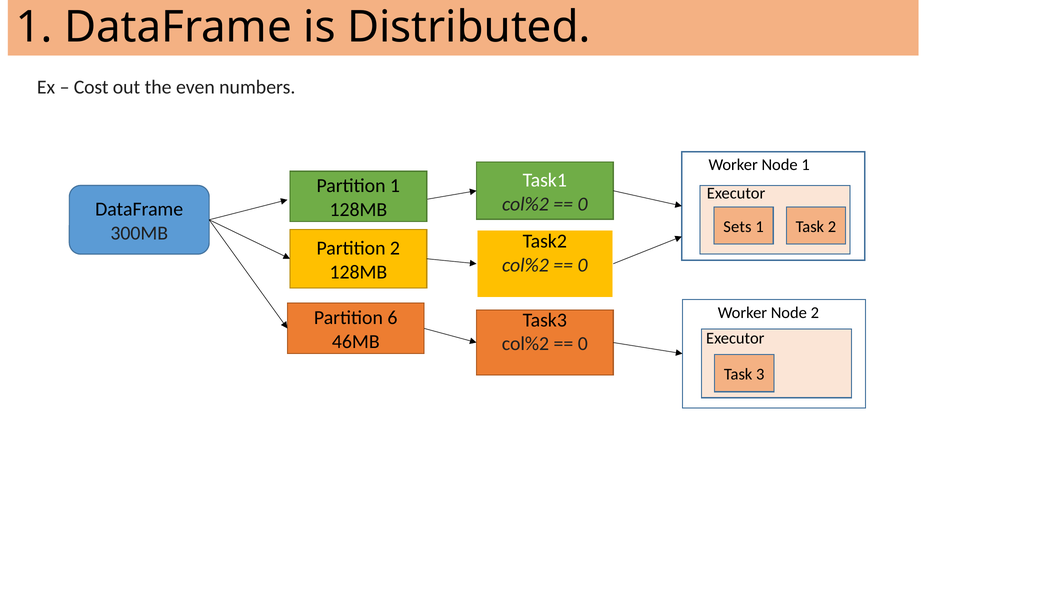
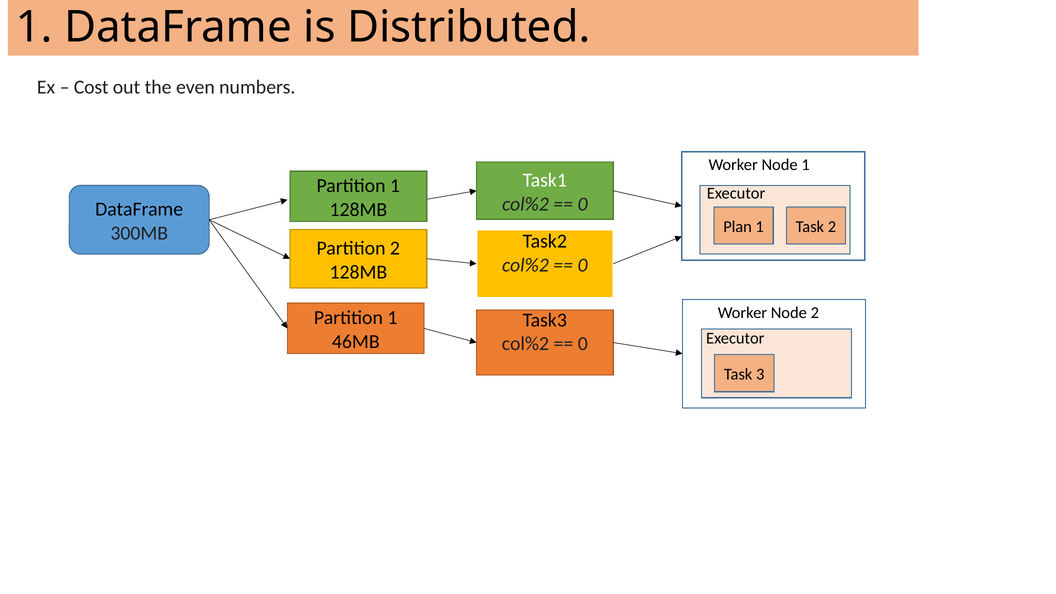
Sets: Sets -> Plan (738, 227)
6: 6 -> 1 (392, 318)
